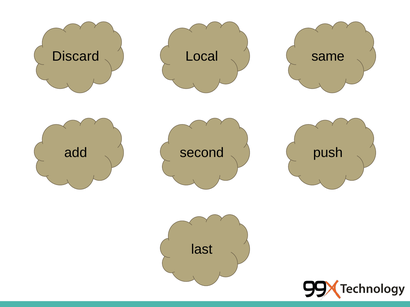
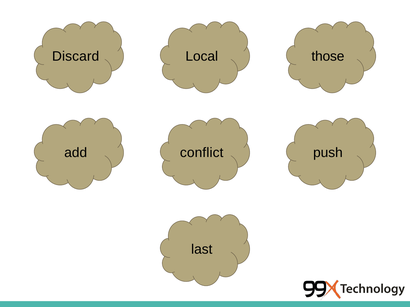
same: same -> those (328, 56)
second: second -> conflict (202, 153)
